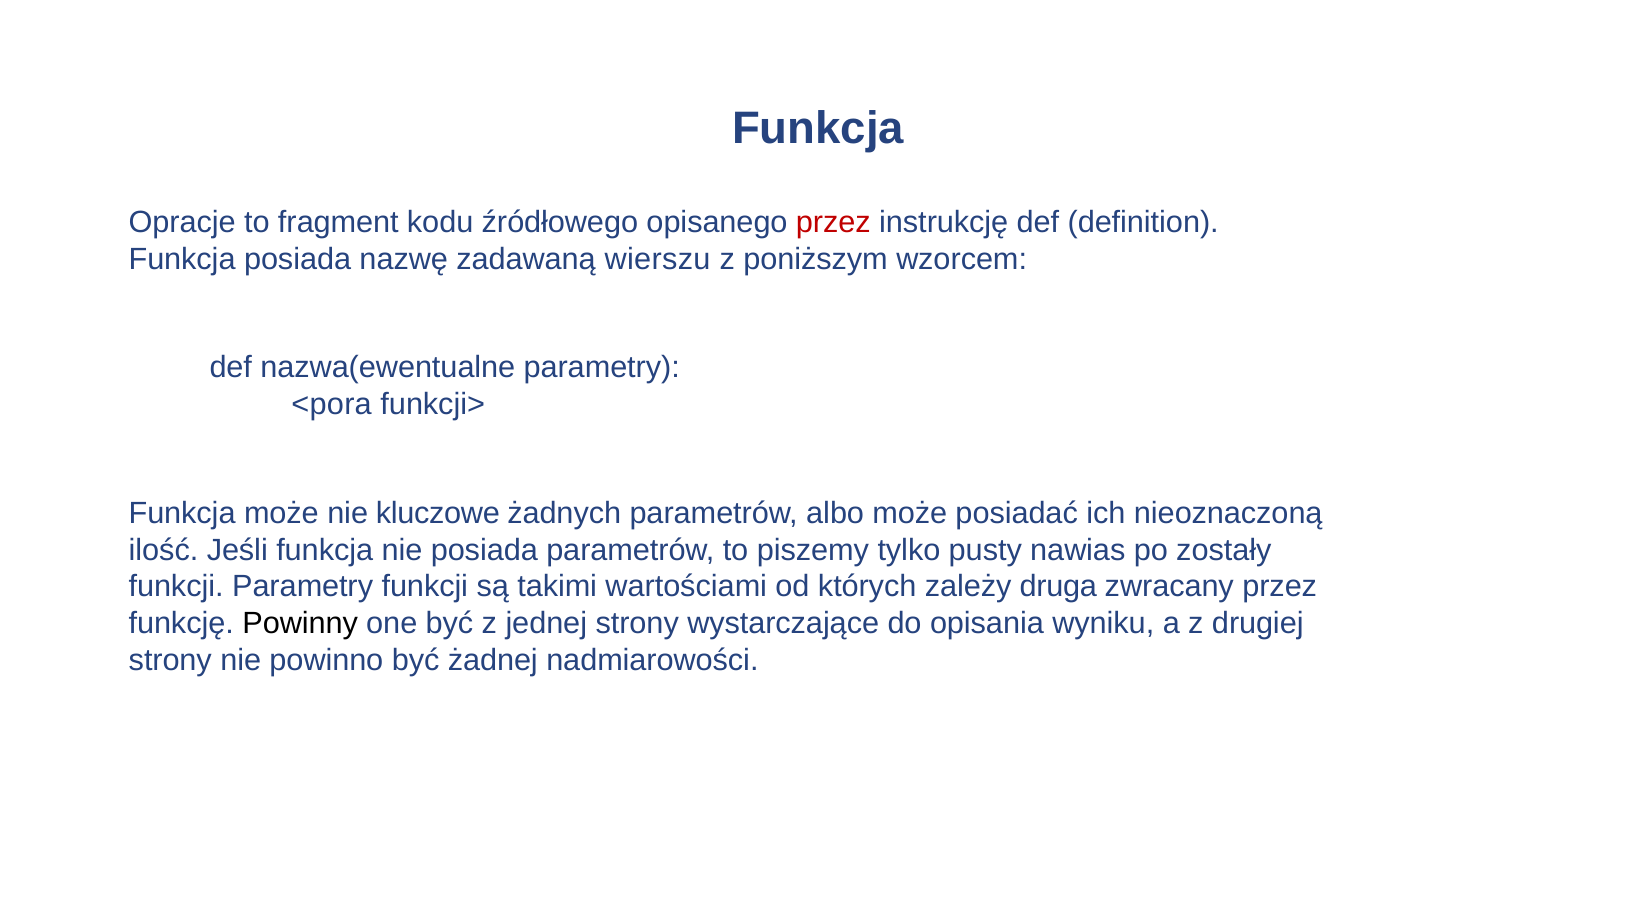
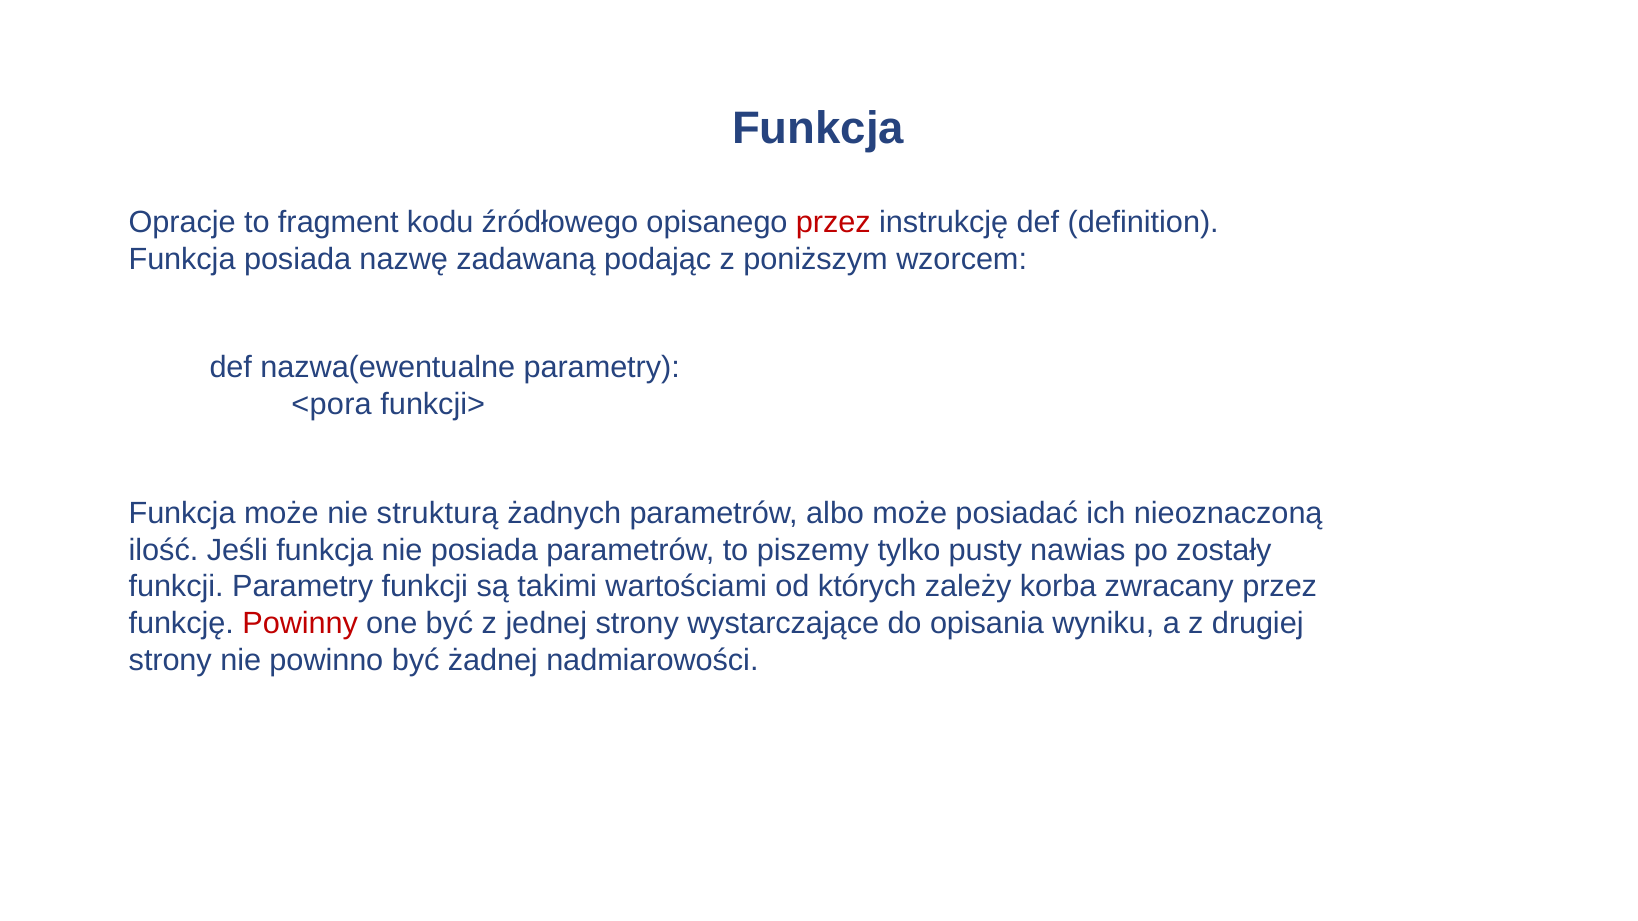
wierszu: wierszu -> podając (658, 260)
kluczowe: kluczowe -> strukturą (438, 513)
druga: druga -> korba (1058, 587)
Powinny colour: black -> red (300, 624)
